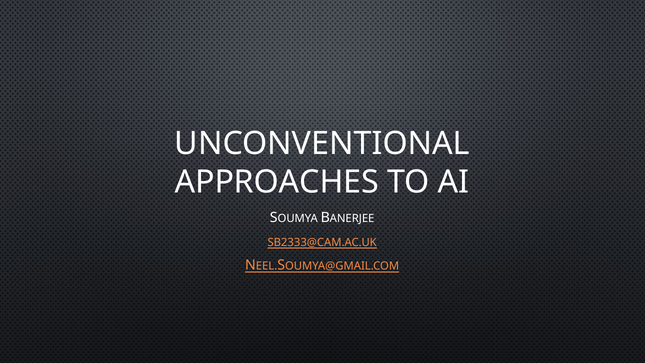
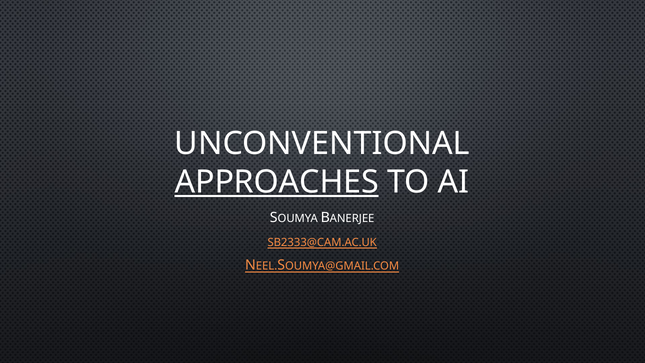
APPROACHES underline: none -> present (277, 182)
